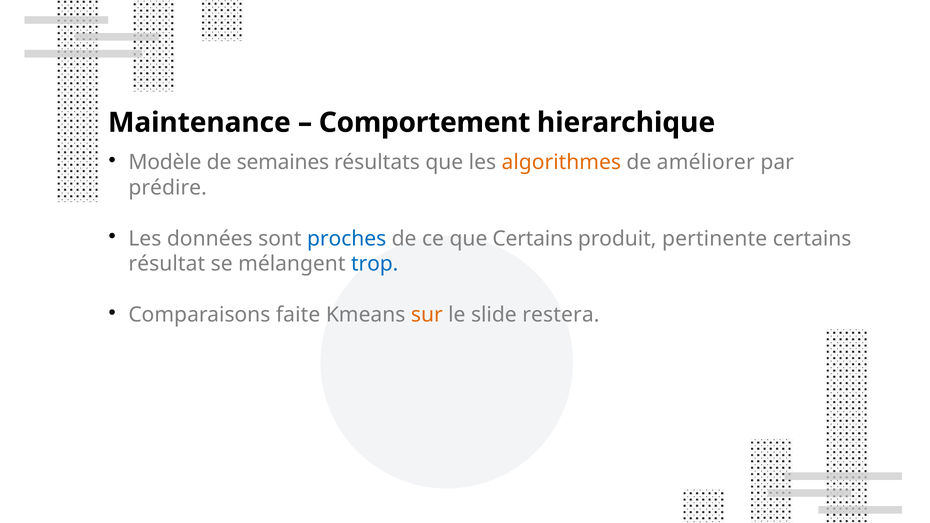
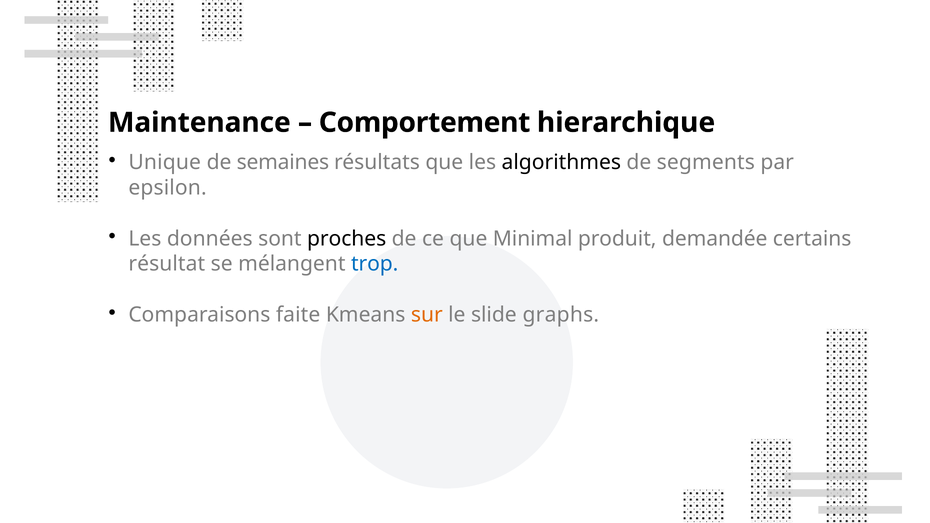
Modèle: Modèle -> Unique (165, 162)
algorithmes colour: orange -> black (561, 162)
améliorer: améliorer -> segments (706, 162)
prédire: prédire -> epsilon (168, 188)
proches colour: blue -> black (347, 239)
que Certains: Certains -> Minimal (533, 239)
pertinente: pertinente -> demandée (715, 239)
restera: restera -> graphs (561, 315)
